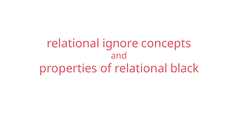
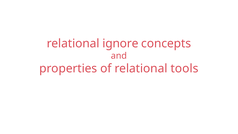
black: black -> tools (184, 68)
